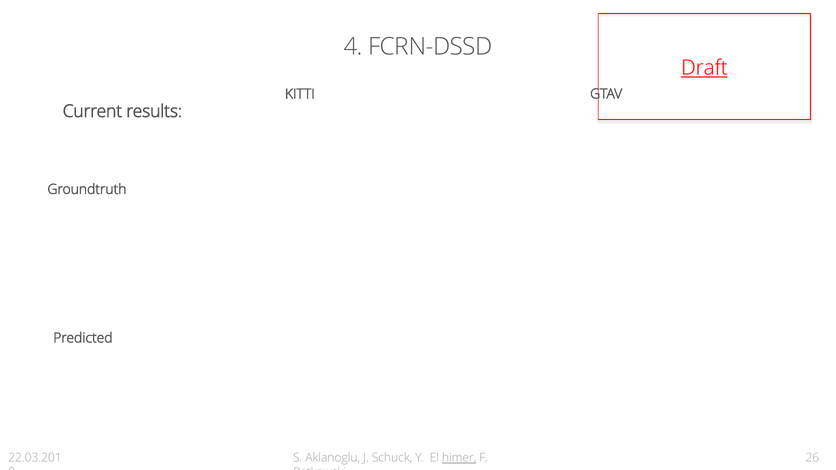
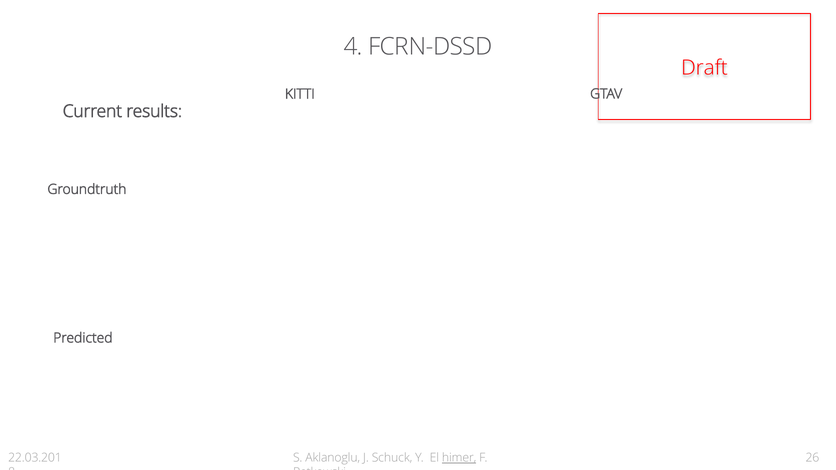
Draft underline: present -> none (704, 68)
